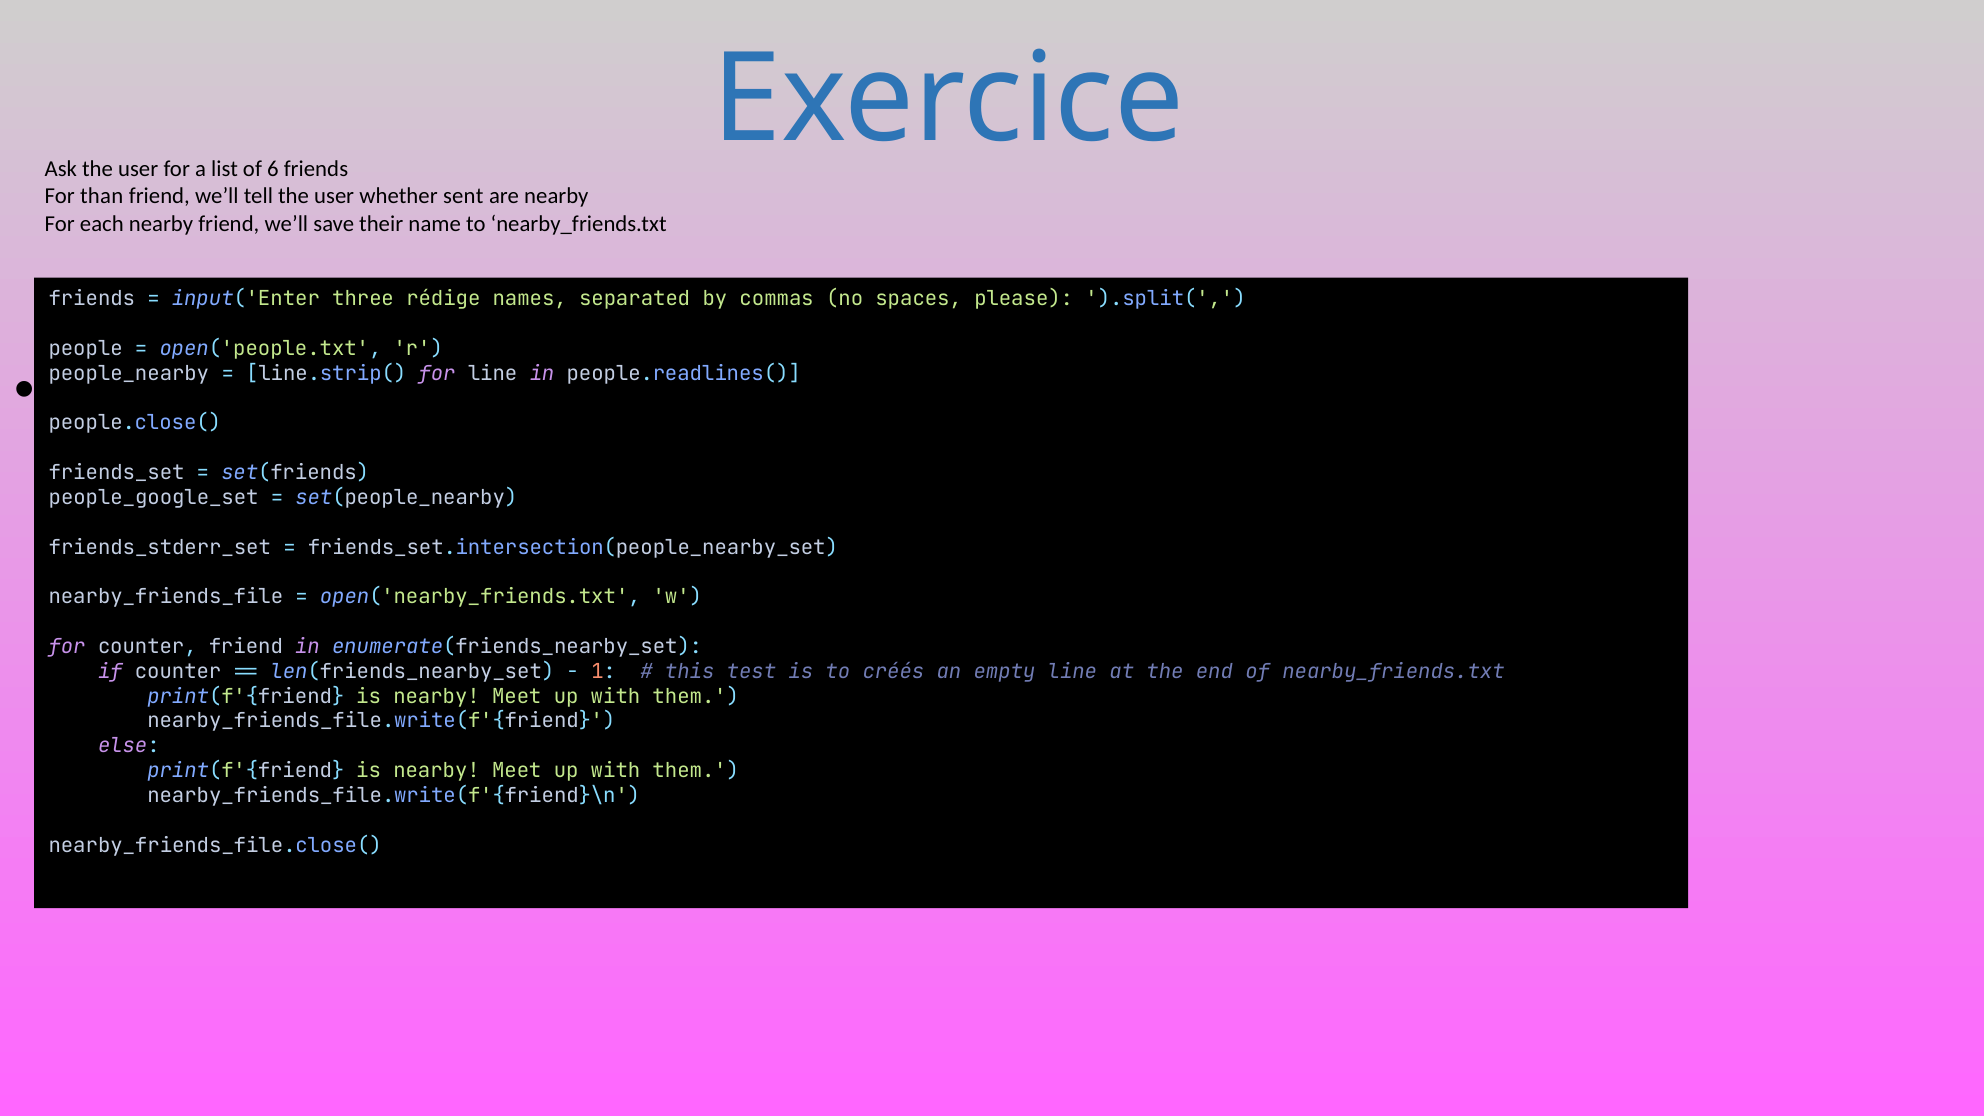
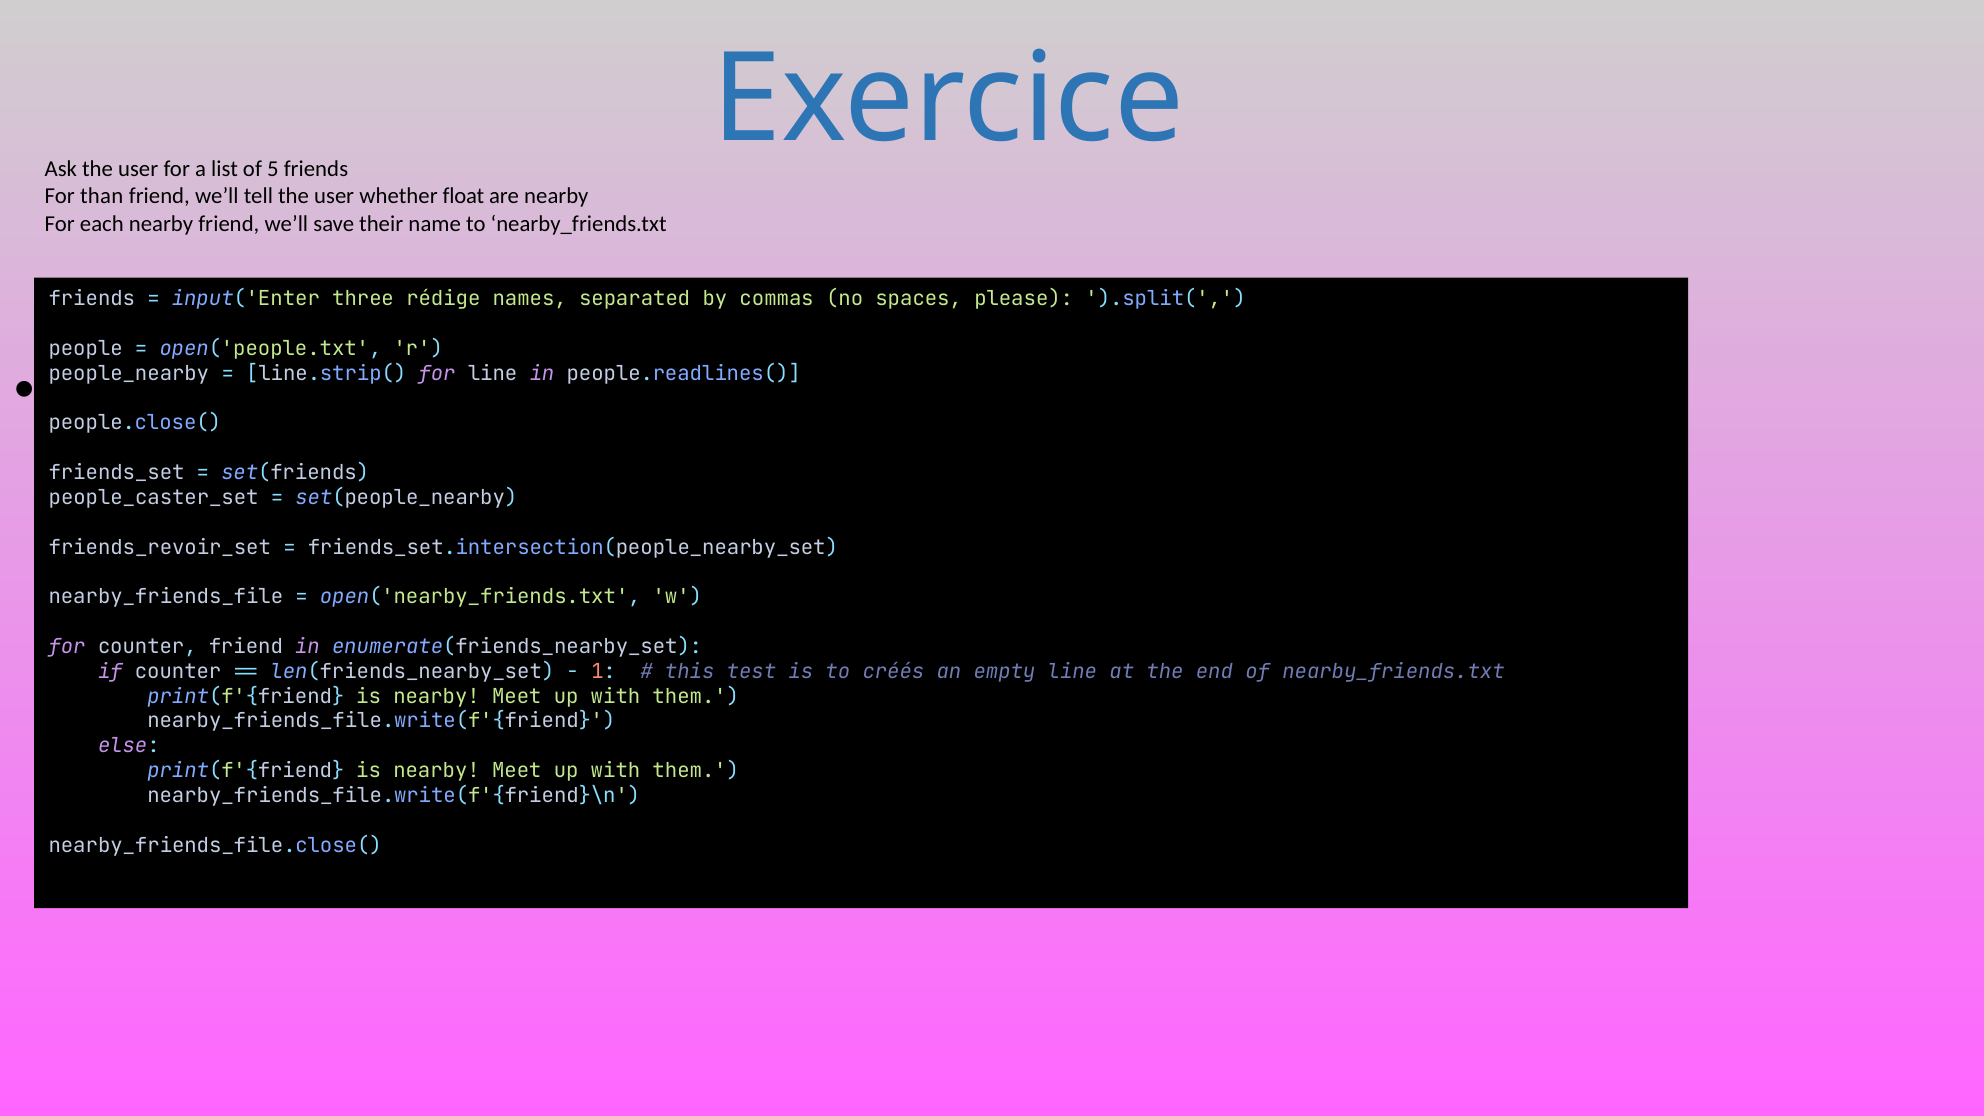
6: 6 -> 5 (273, 169)
sent: sent -> float (463, 196)
people_google_set: people_google_set -> people_caster_set (154, 498)
friends_stderr_set: friends_stderr_set -> friends_revoir_set (160, 547)
